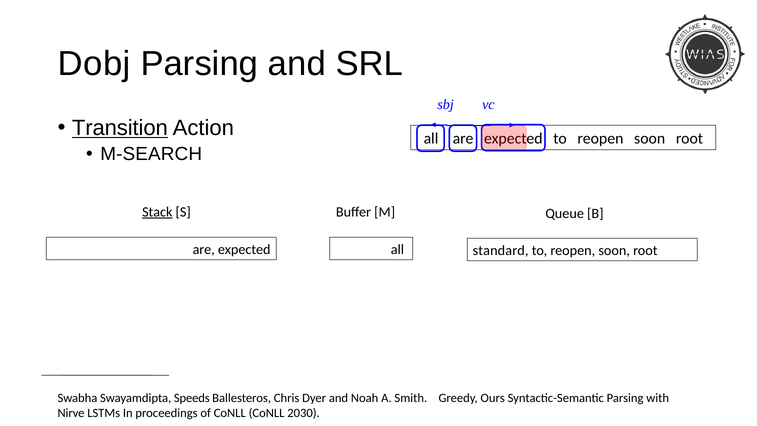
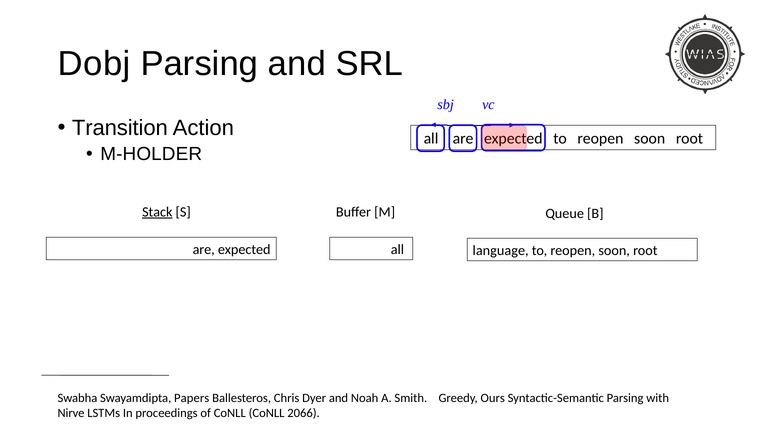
Transition underline: present -> none (120, 128)
M-SEARCH: M-SEARCH -> M-HOLDER (151, 154)
standard: standard -> language (501, 250)
Speeds: Speeds -> Papers (192, 398)
2030: 2030 -> 2066 (304, 413)
